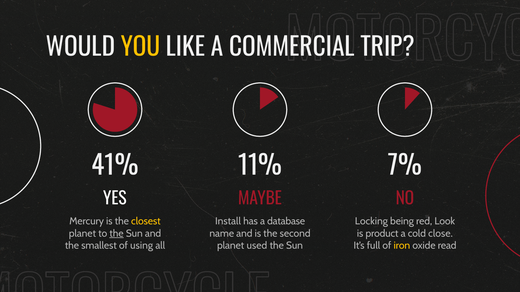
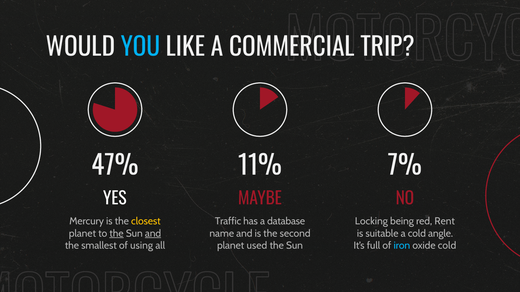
YOU colour: yellow -> light blue (140, 48)
41%: 41% -> 47% (115, 166)
Install: Install -> Traffic (228, 222)
Look: Look -> Rent (445, 222)
and underline: none -> present (153, 234)
product: product -> suitable (382, 234)
close: close -> angle (441, 234)
iron colour: yellow -> light blue (402, 246)
oxide read: read -> cold (447, 246)
